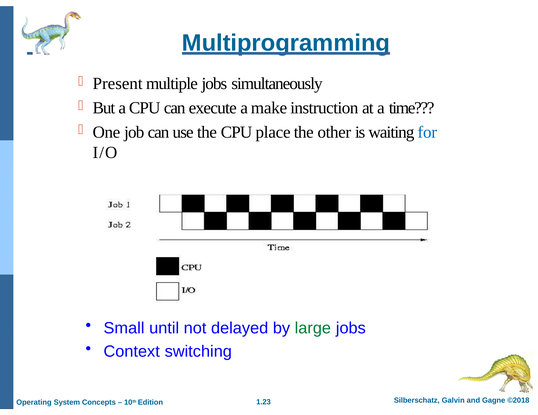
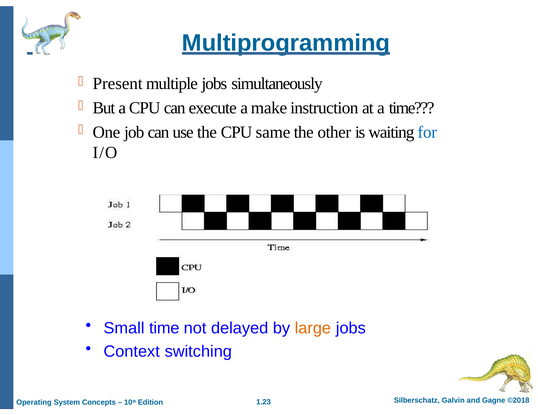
place: place -> same (273, 132)
Small until: until -> time (164, 329)
large colour: green -> orange (313, 329)
